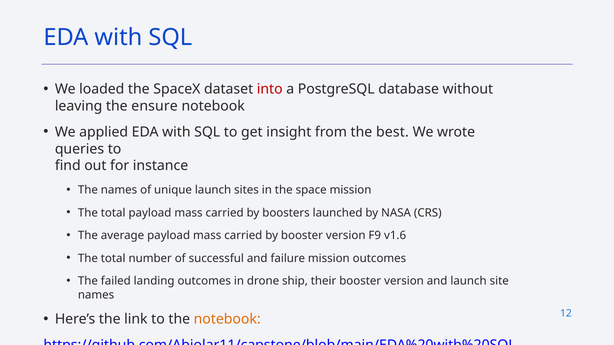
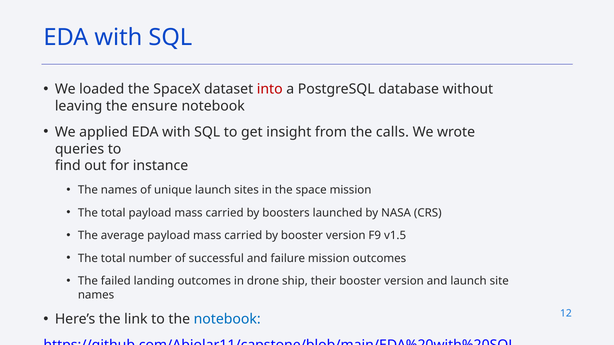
best: best -> calls (392, 132)
v1.6: v1.6 -> v1.5 (395, 236)
notebook colour: orange -> blue (227, 319)
